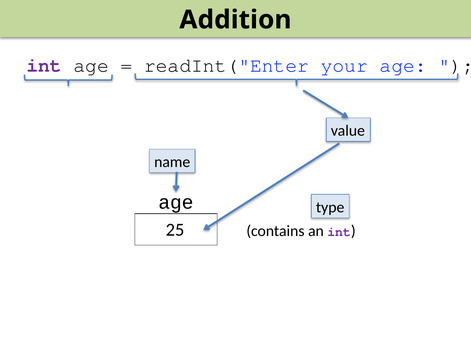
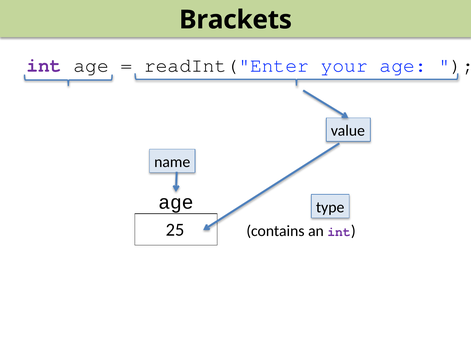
Addition: Addition -> Brackets (236, 20)
